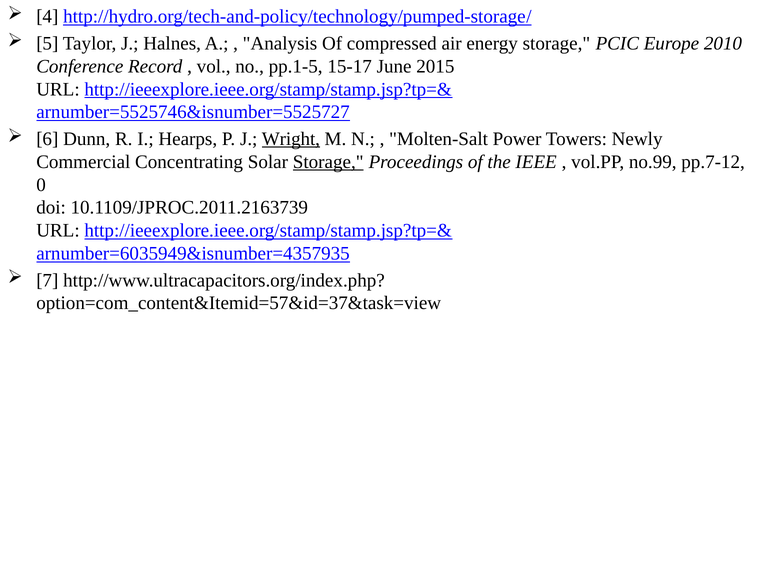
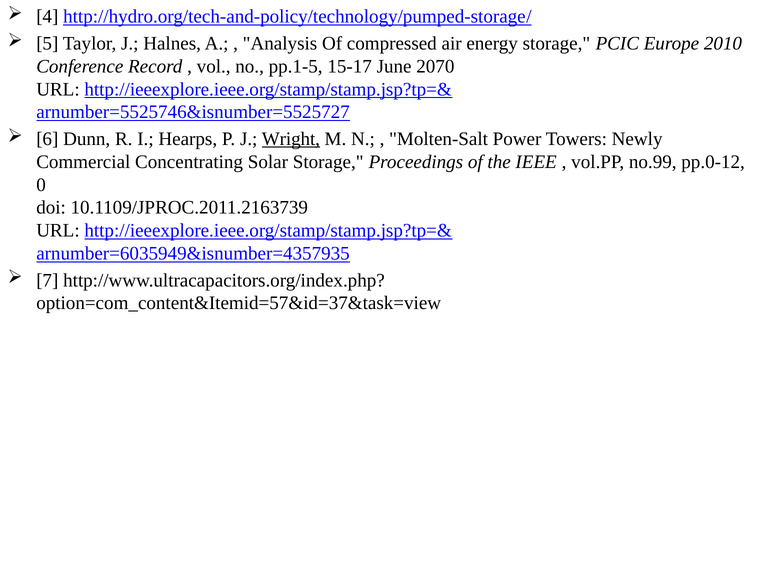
2015: 2015 -> 2070 (435, 66)
Storage underline: present -> none (328, 162)
pp.7-12: pp.7-12 -> pp.0-12 (713, 162)
